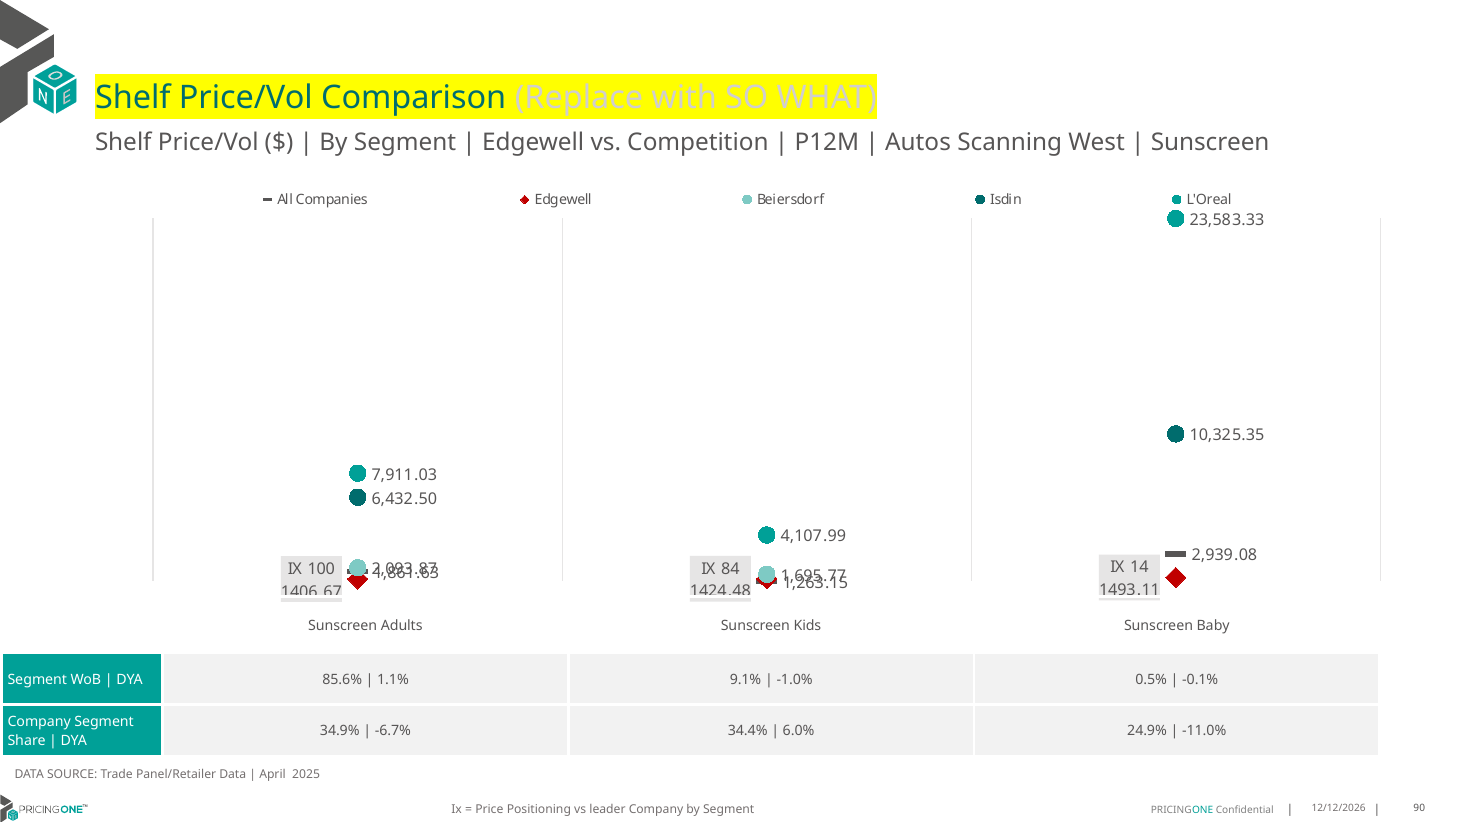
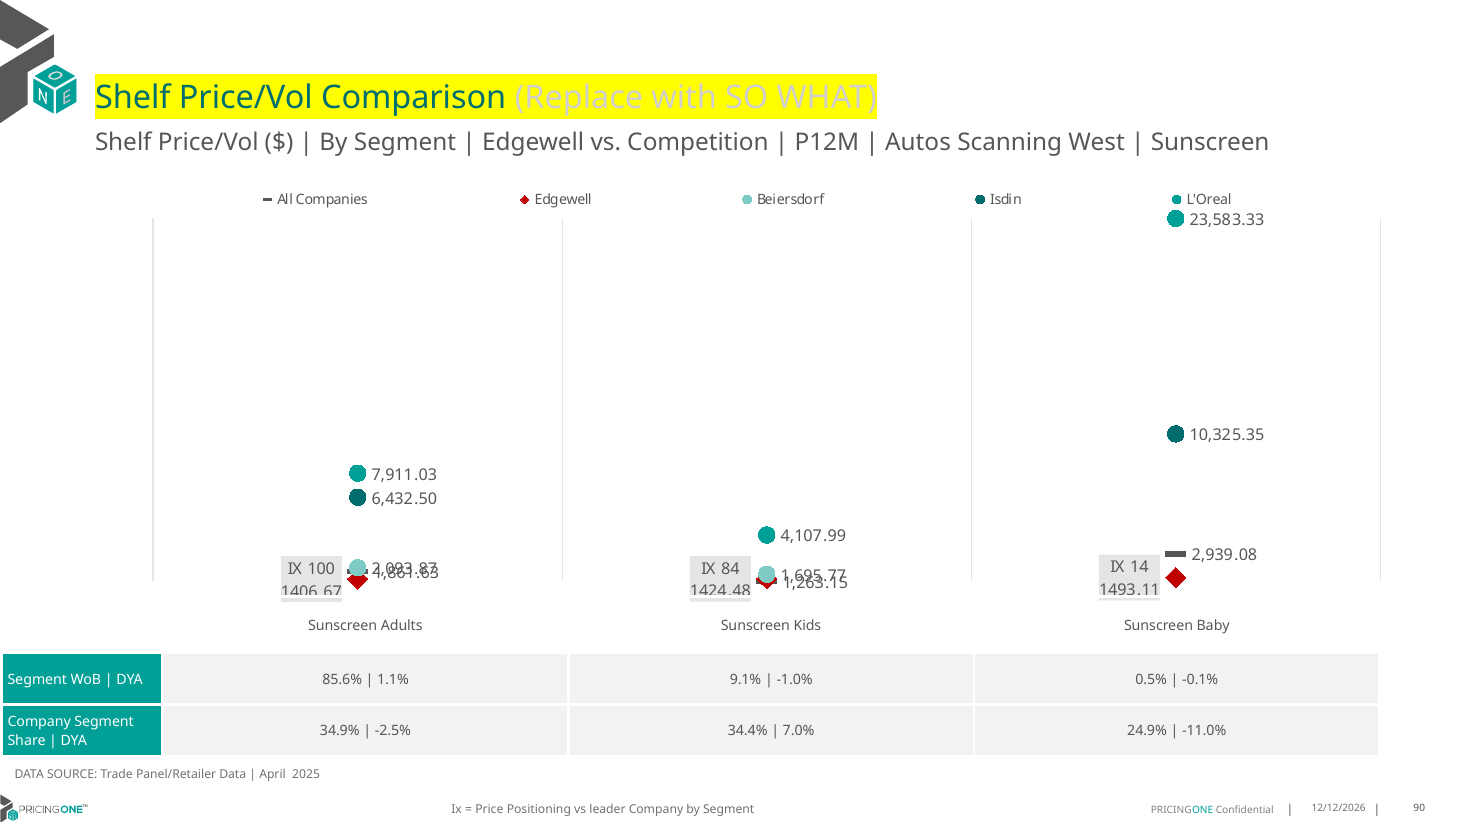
-6.7%: -6.7% -> -2.5% (393, 731)
6.0%: 6.0% -> 7.0% (799, 731)
